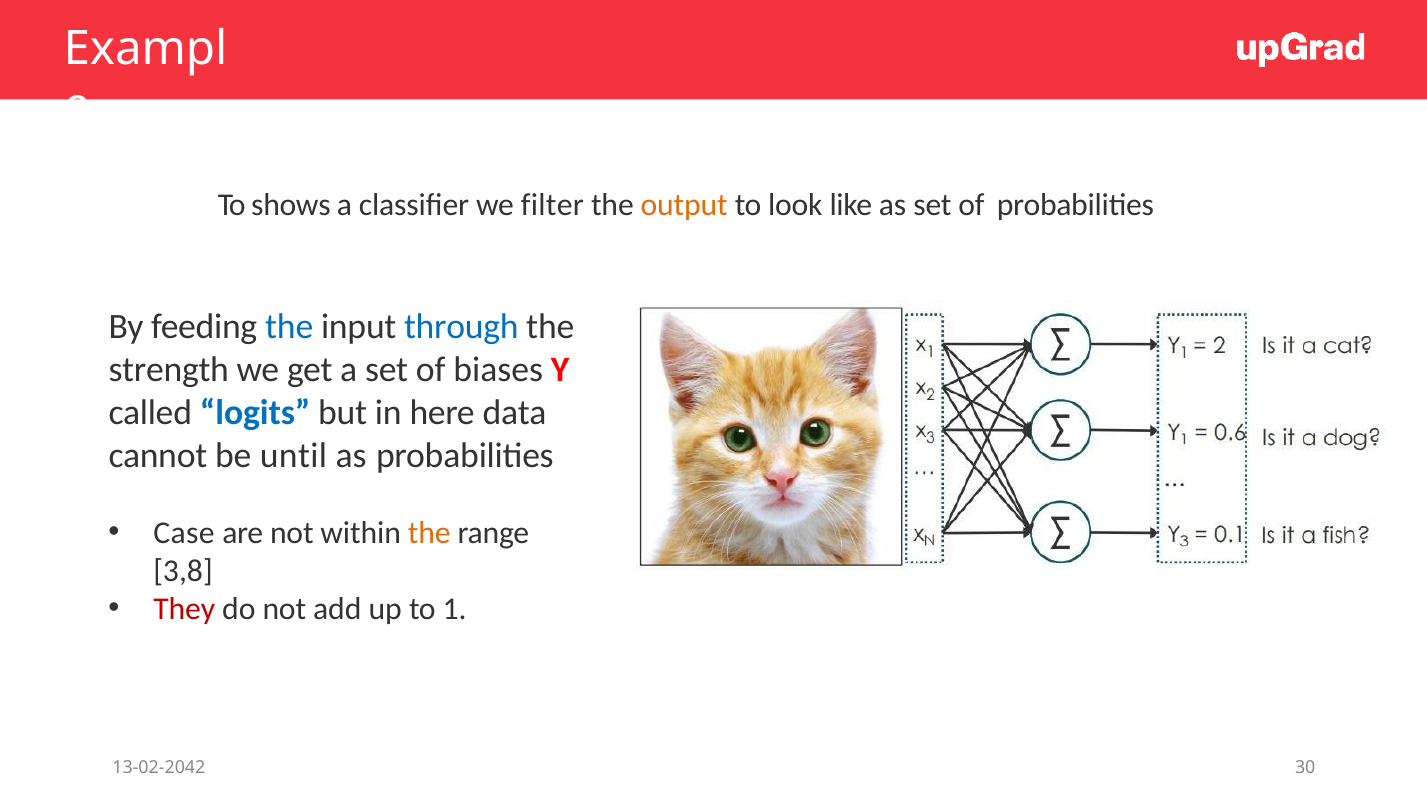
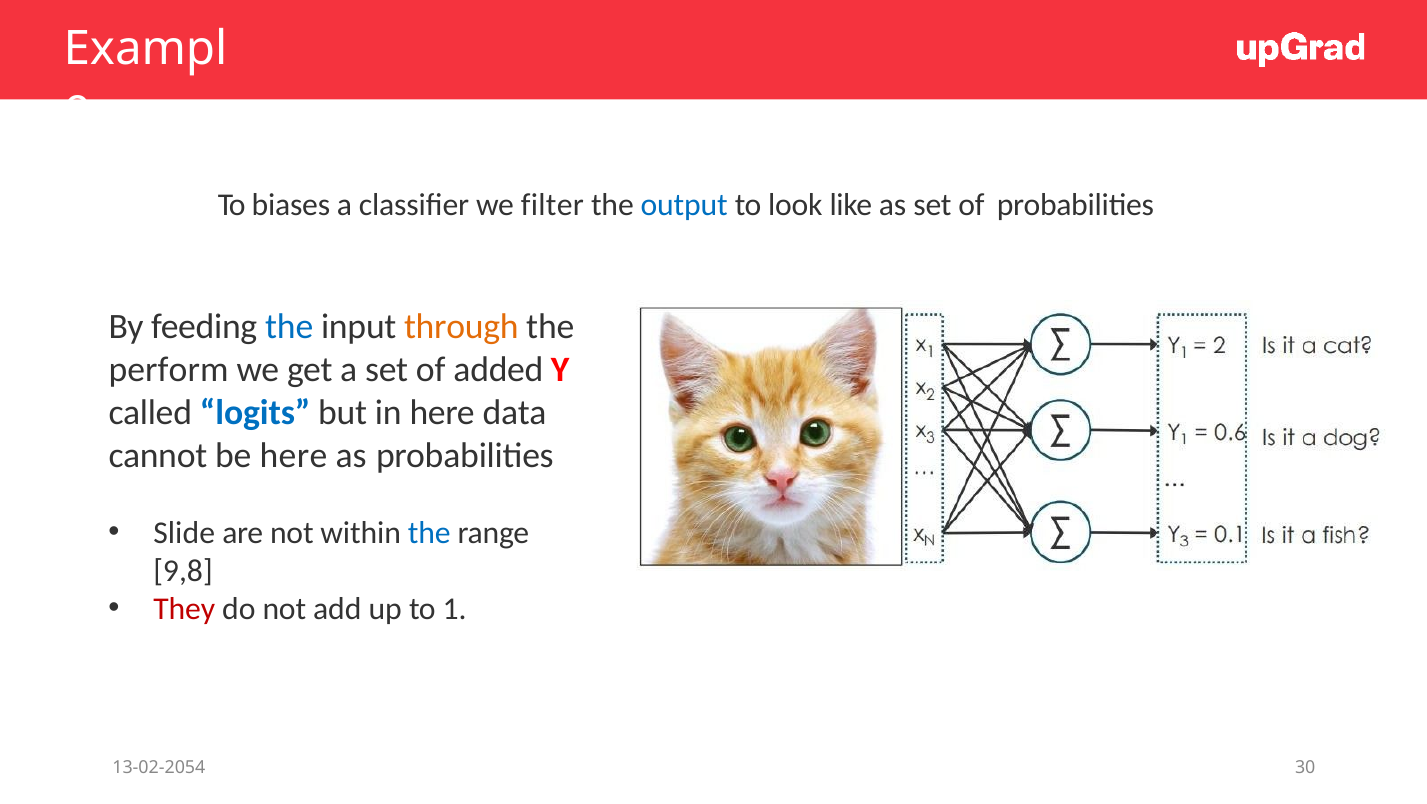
shows: shows -> biases (291, 205)
output colour: orange -> blue (684, 205)
through colour: blue -> orange (461, 327)
strength: strength -> perform (169, 369)
biases: biases -> added (498, 369)
be until: until -> here (293, 455)
Case: Case -> Slide (184, 533)
the colour: orange -> blue (429, 533)
3,8: 3,8 -> 9,8 (183, 571)
13-02-2042: 13-02-2042 -> 13-02-2054 (159, 767)
